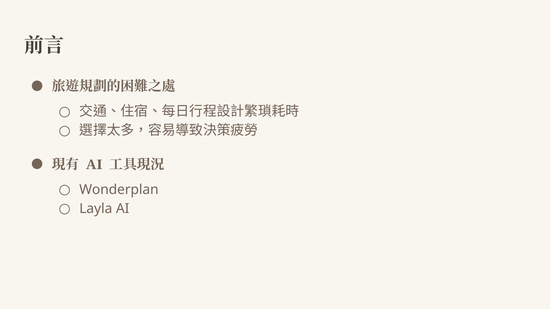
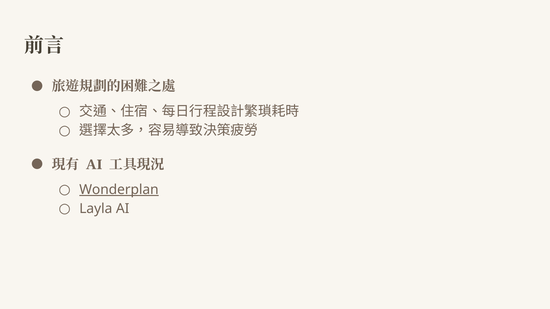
Wonderplan underline: none -> present (119, 190)
